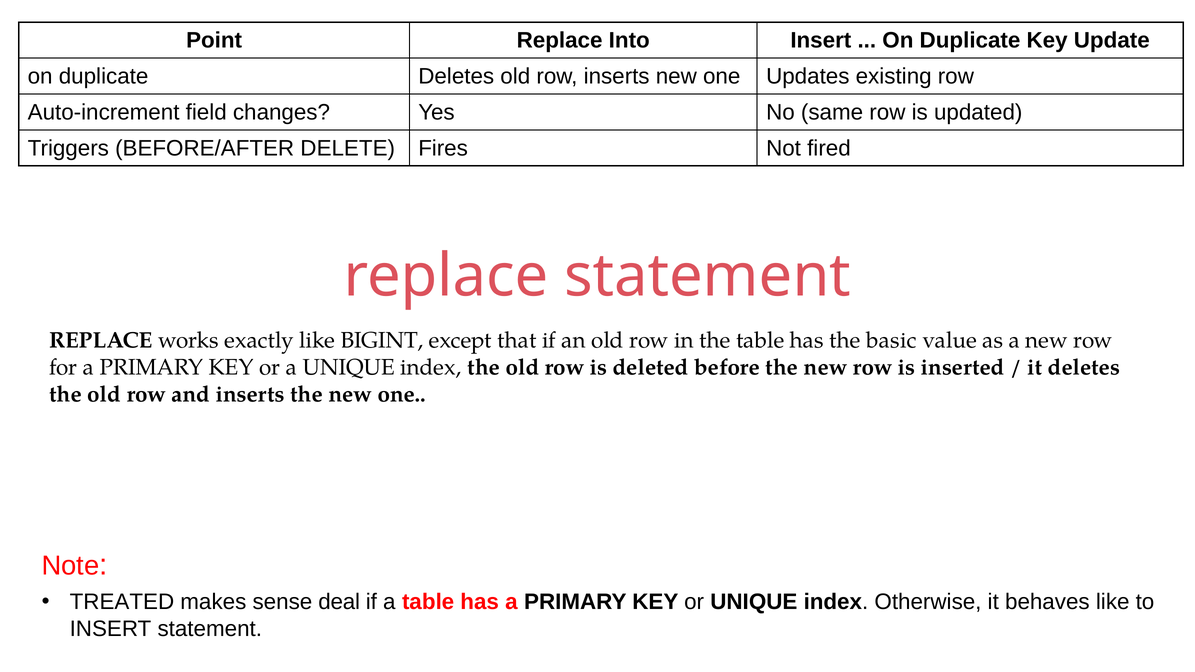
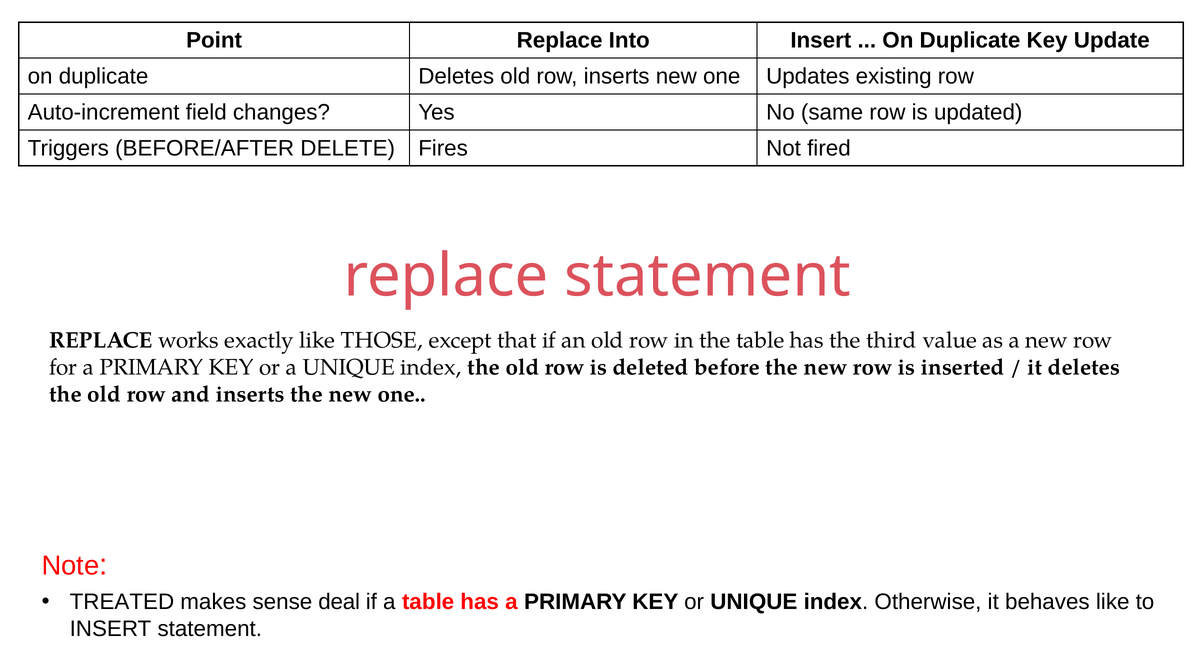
BIGINT: BIGINT -> THOSE (382, 341)
basic: basic -> third (892, 341)
